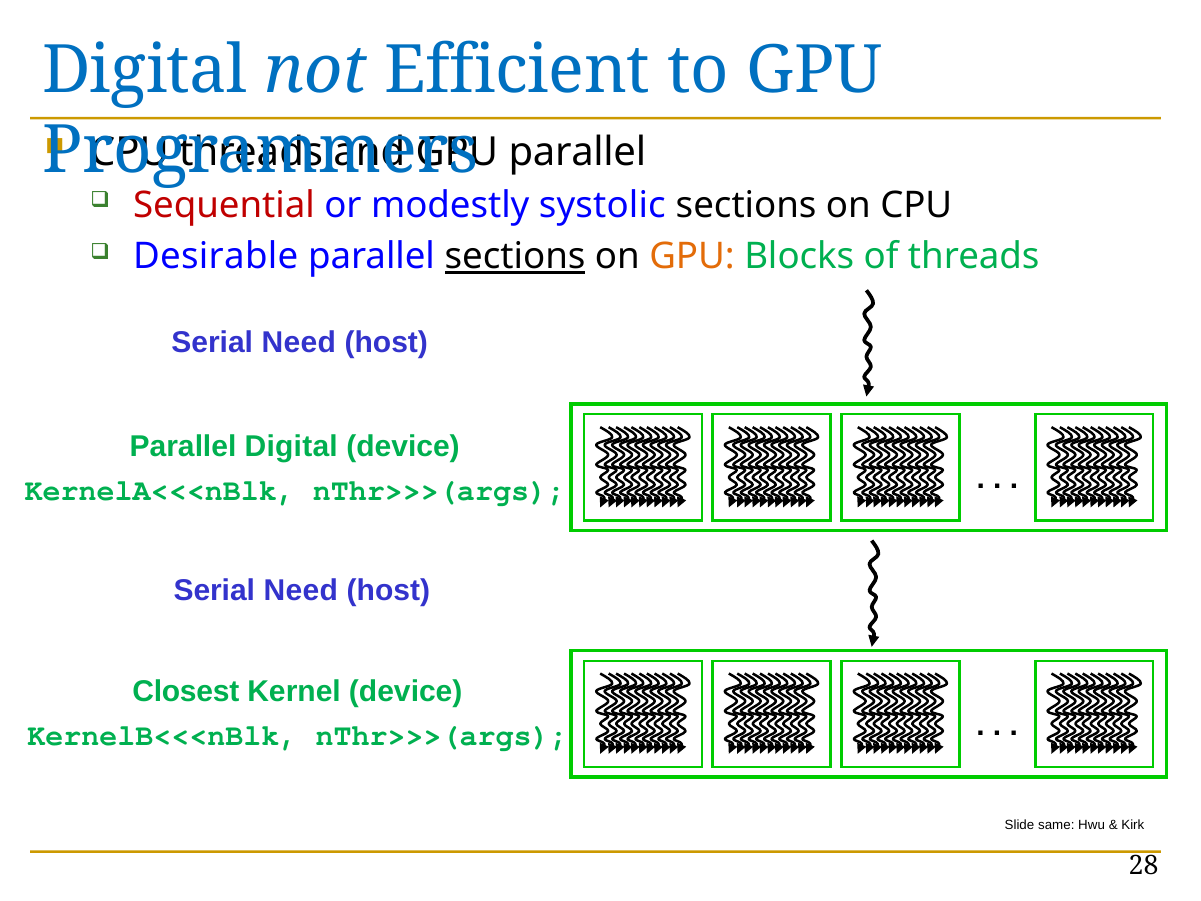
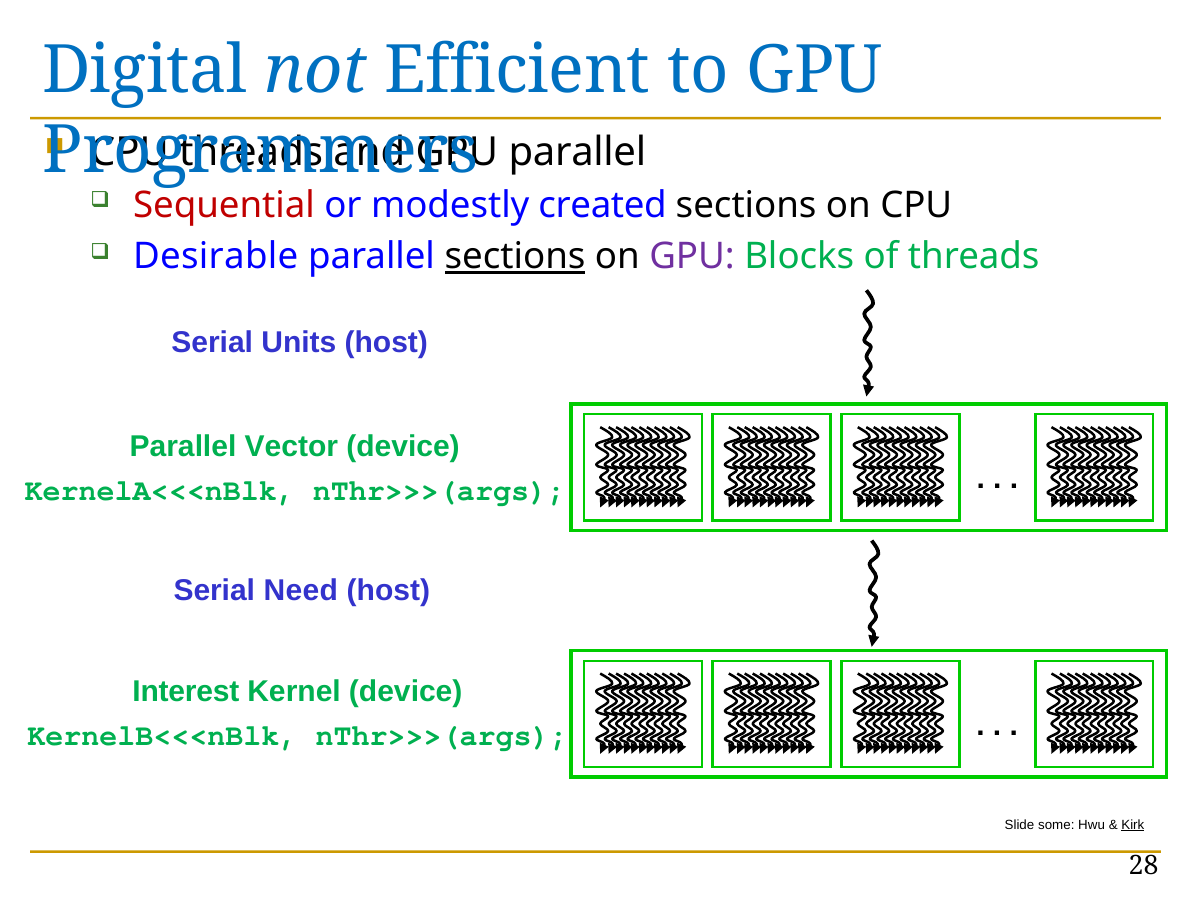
systolic: systolic -> created (603, 205)
GPU colour: orange -> purple (692, 257)
Need: Need -> Units (299, 342)
Parallel Digital: Digital -> Vector (291, 447)
Closest: Closest -> Interest (186, 691)
same: same -> some (1056, 825)
Kirk underline: none -> present (1133, 825)
